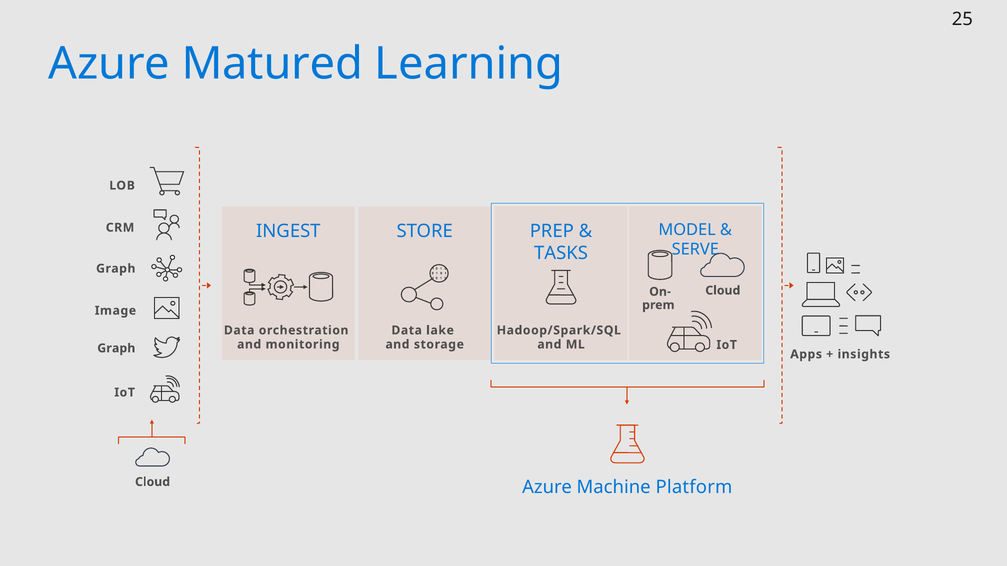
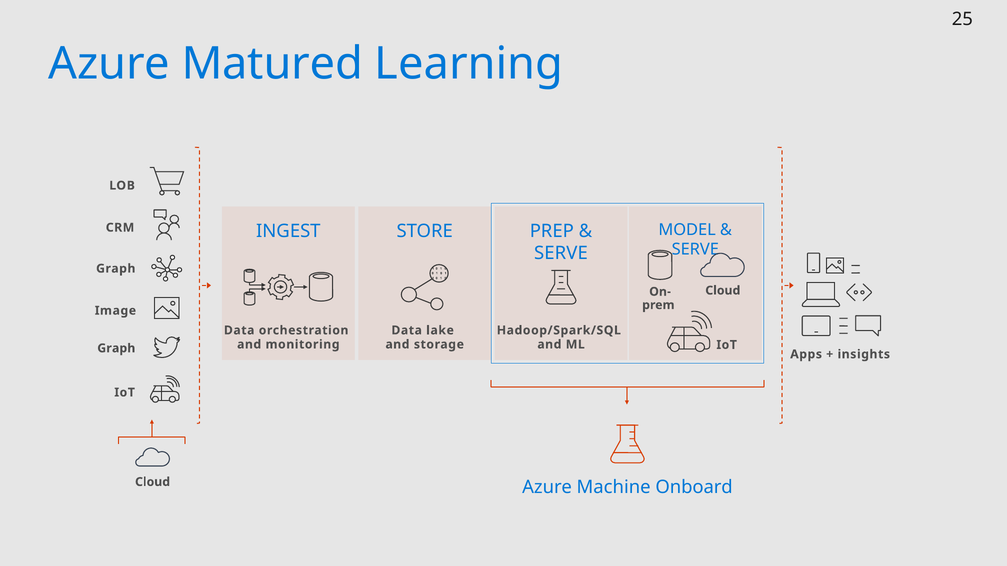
TASKS: TASKS -> SERVE (561, 253)
Platform: Platform -> Onboard (694, 488)
